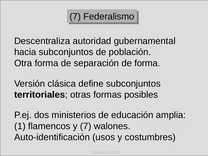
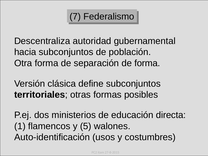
amplia: amplia -> directa (171, 115)
y 7: 7 -> 5 (86, 126)
